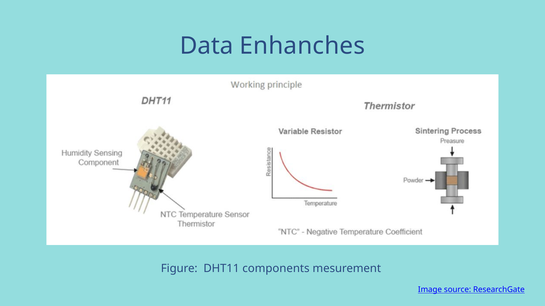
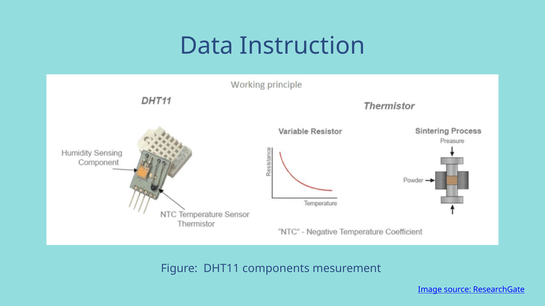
Enhanches: Enhanches -> Instruction (302, 46)
